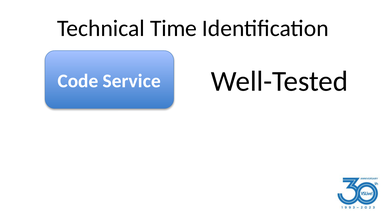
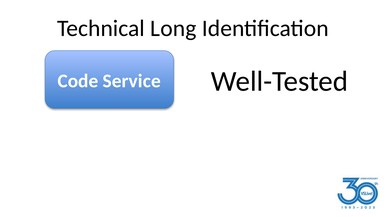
Time: Time -> Long (173, 28)
